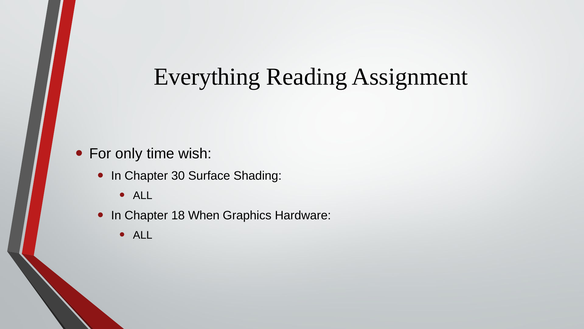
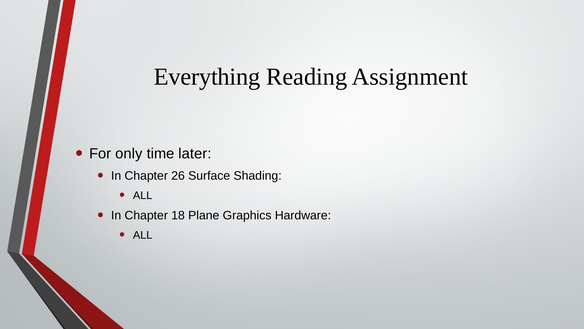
wish: wish -> later (195, 154)
30: 30 -> 26 (178, 176)
When: When -> Plane (204, 215)
